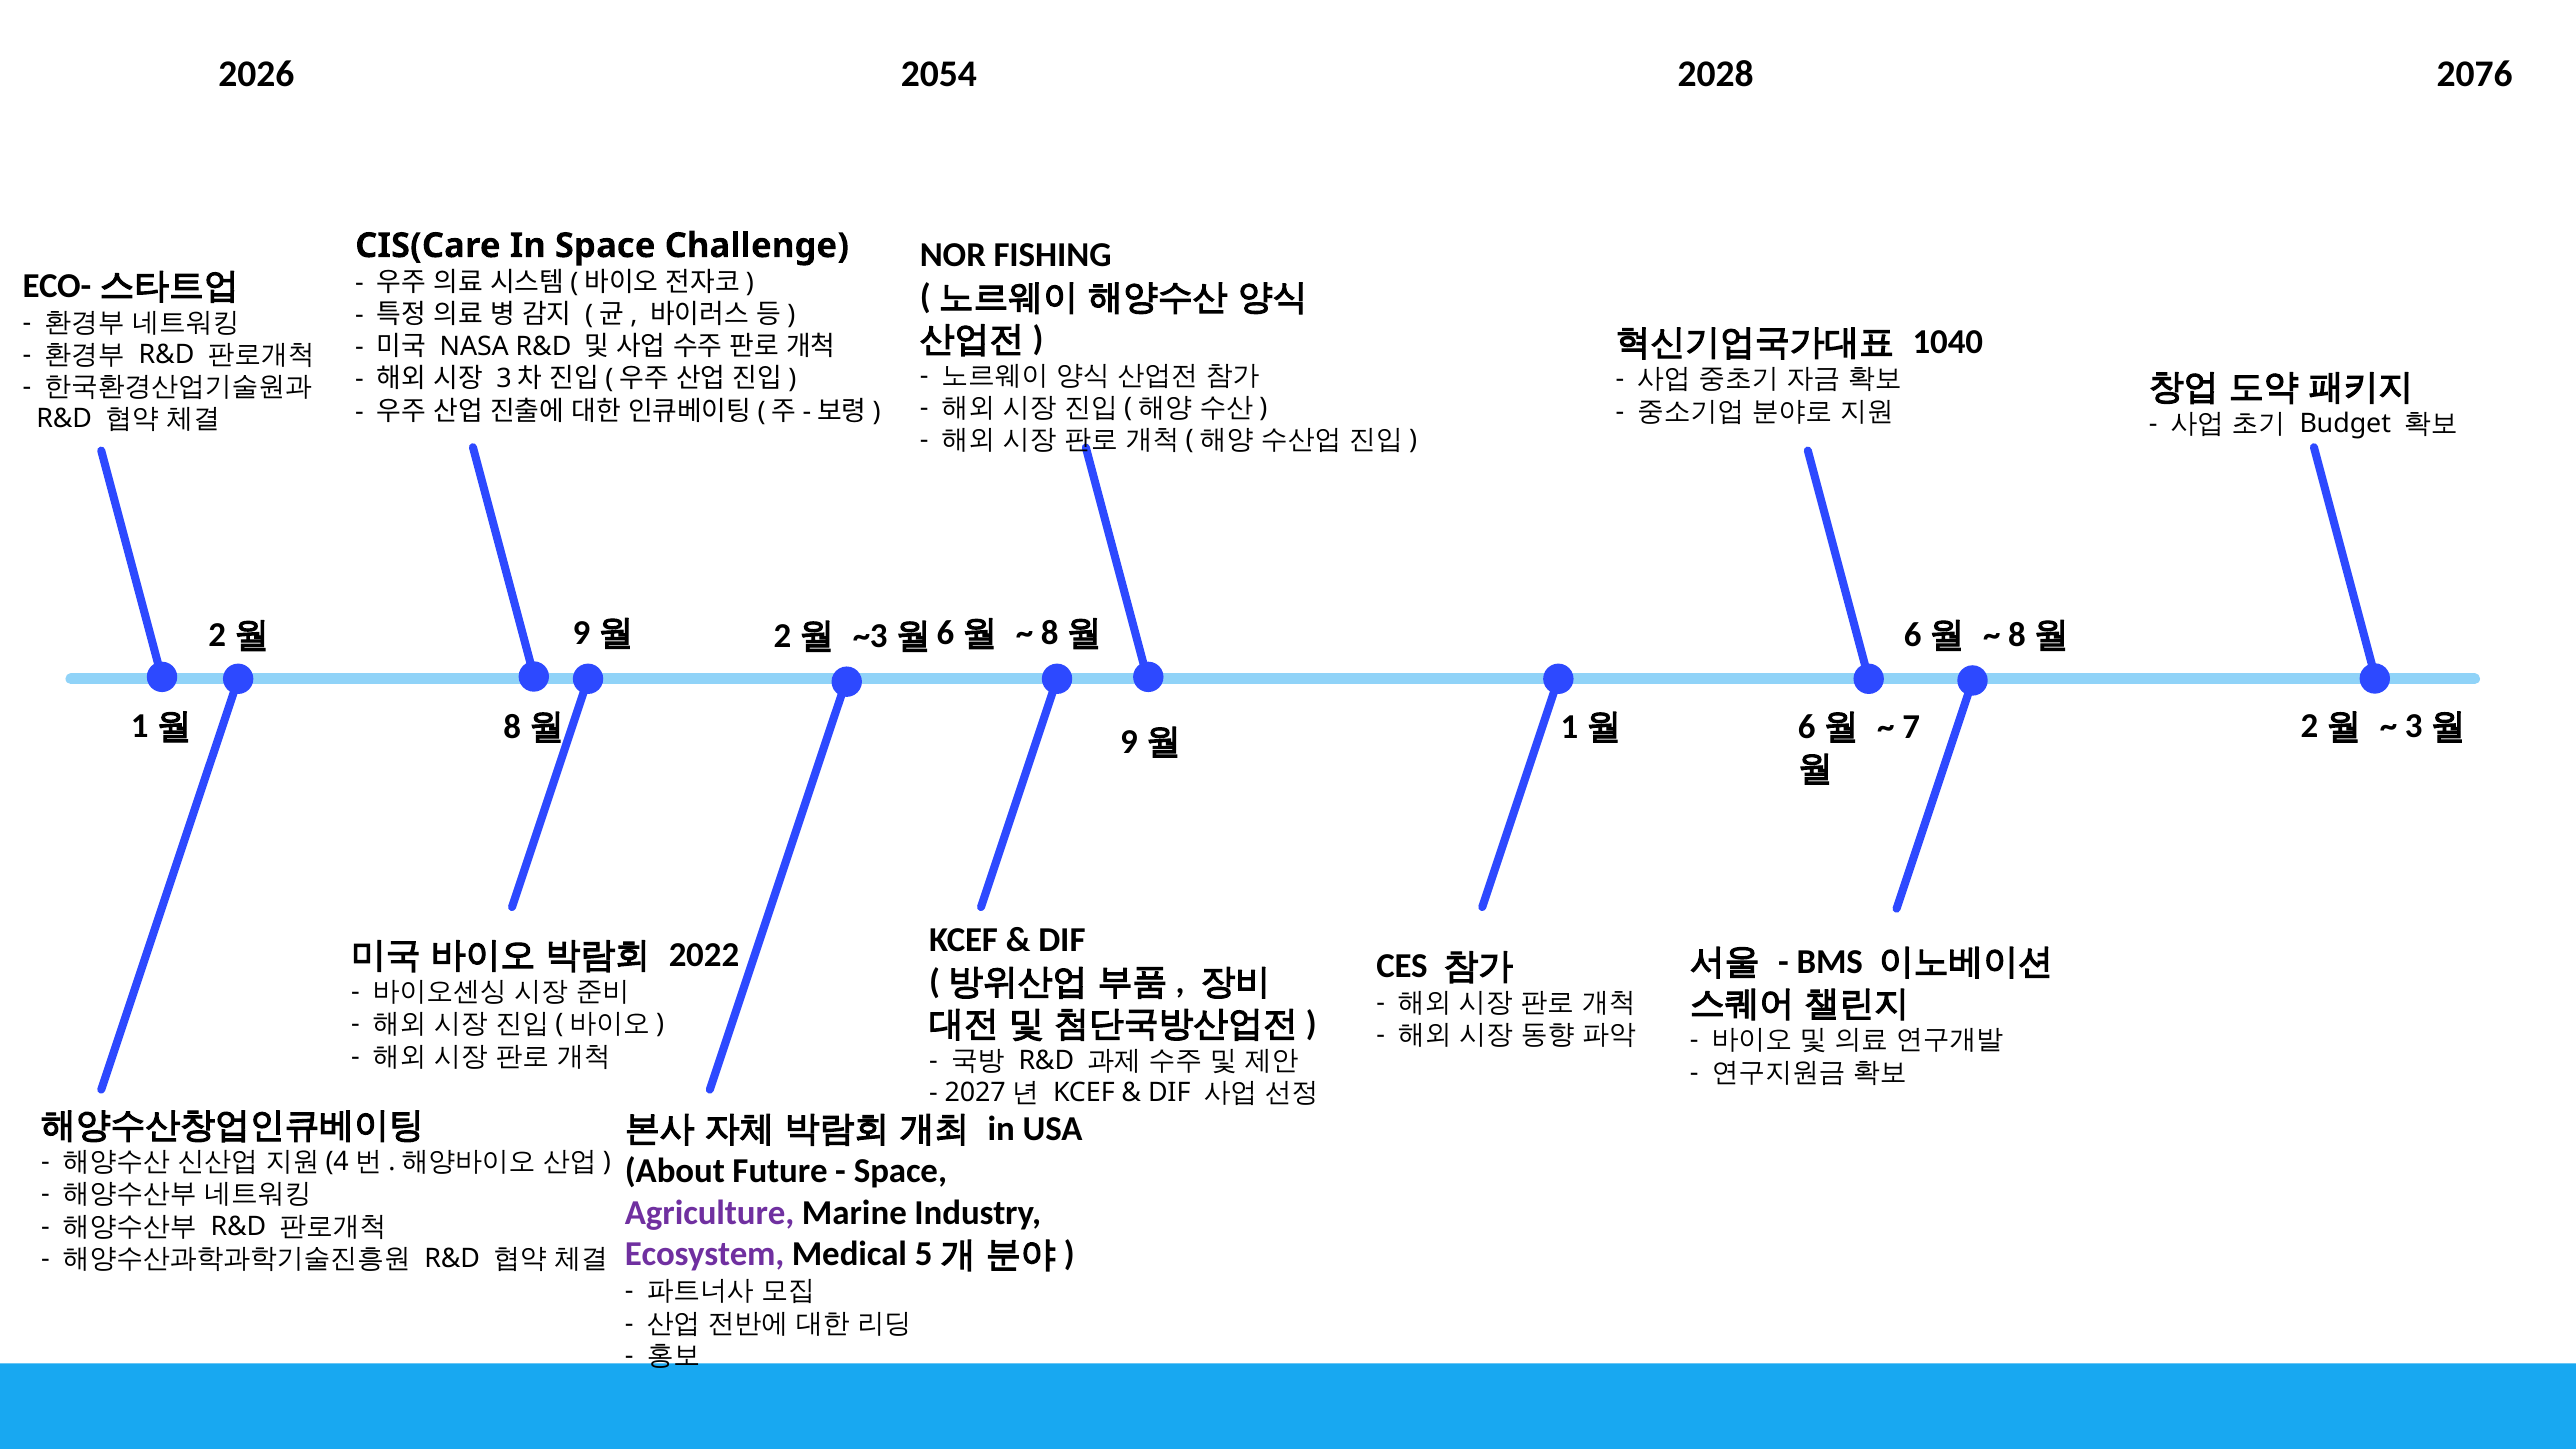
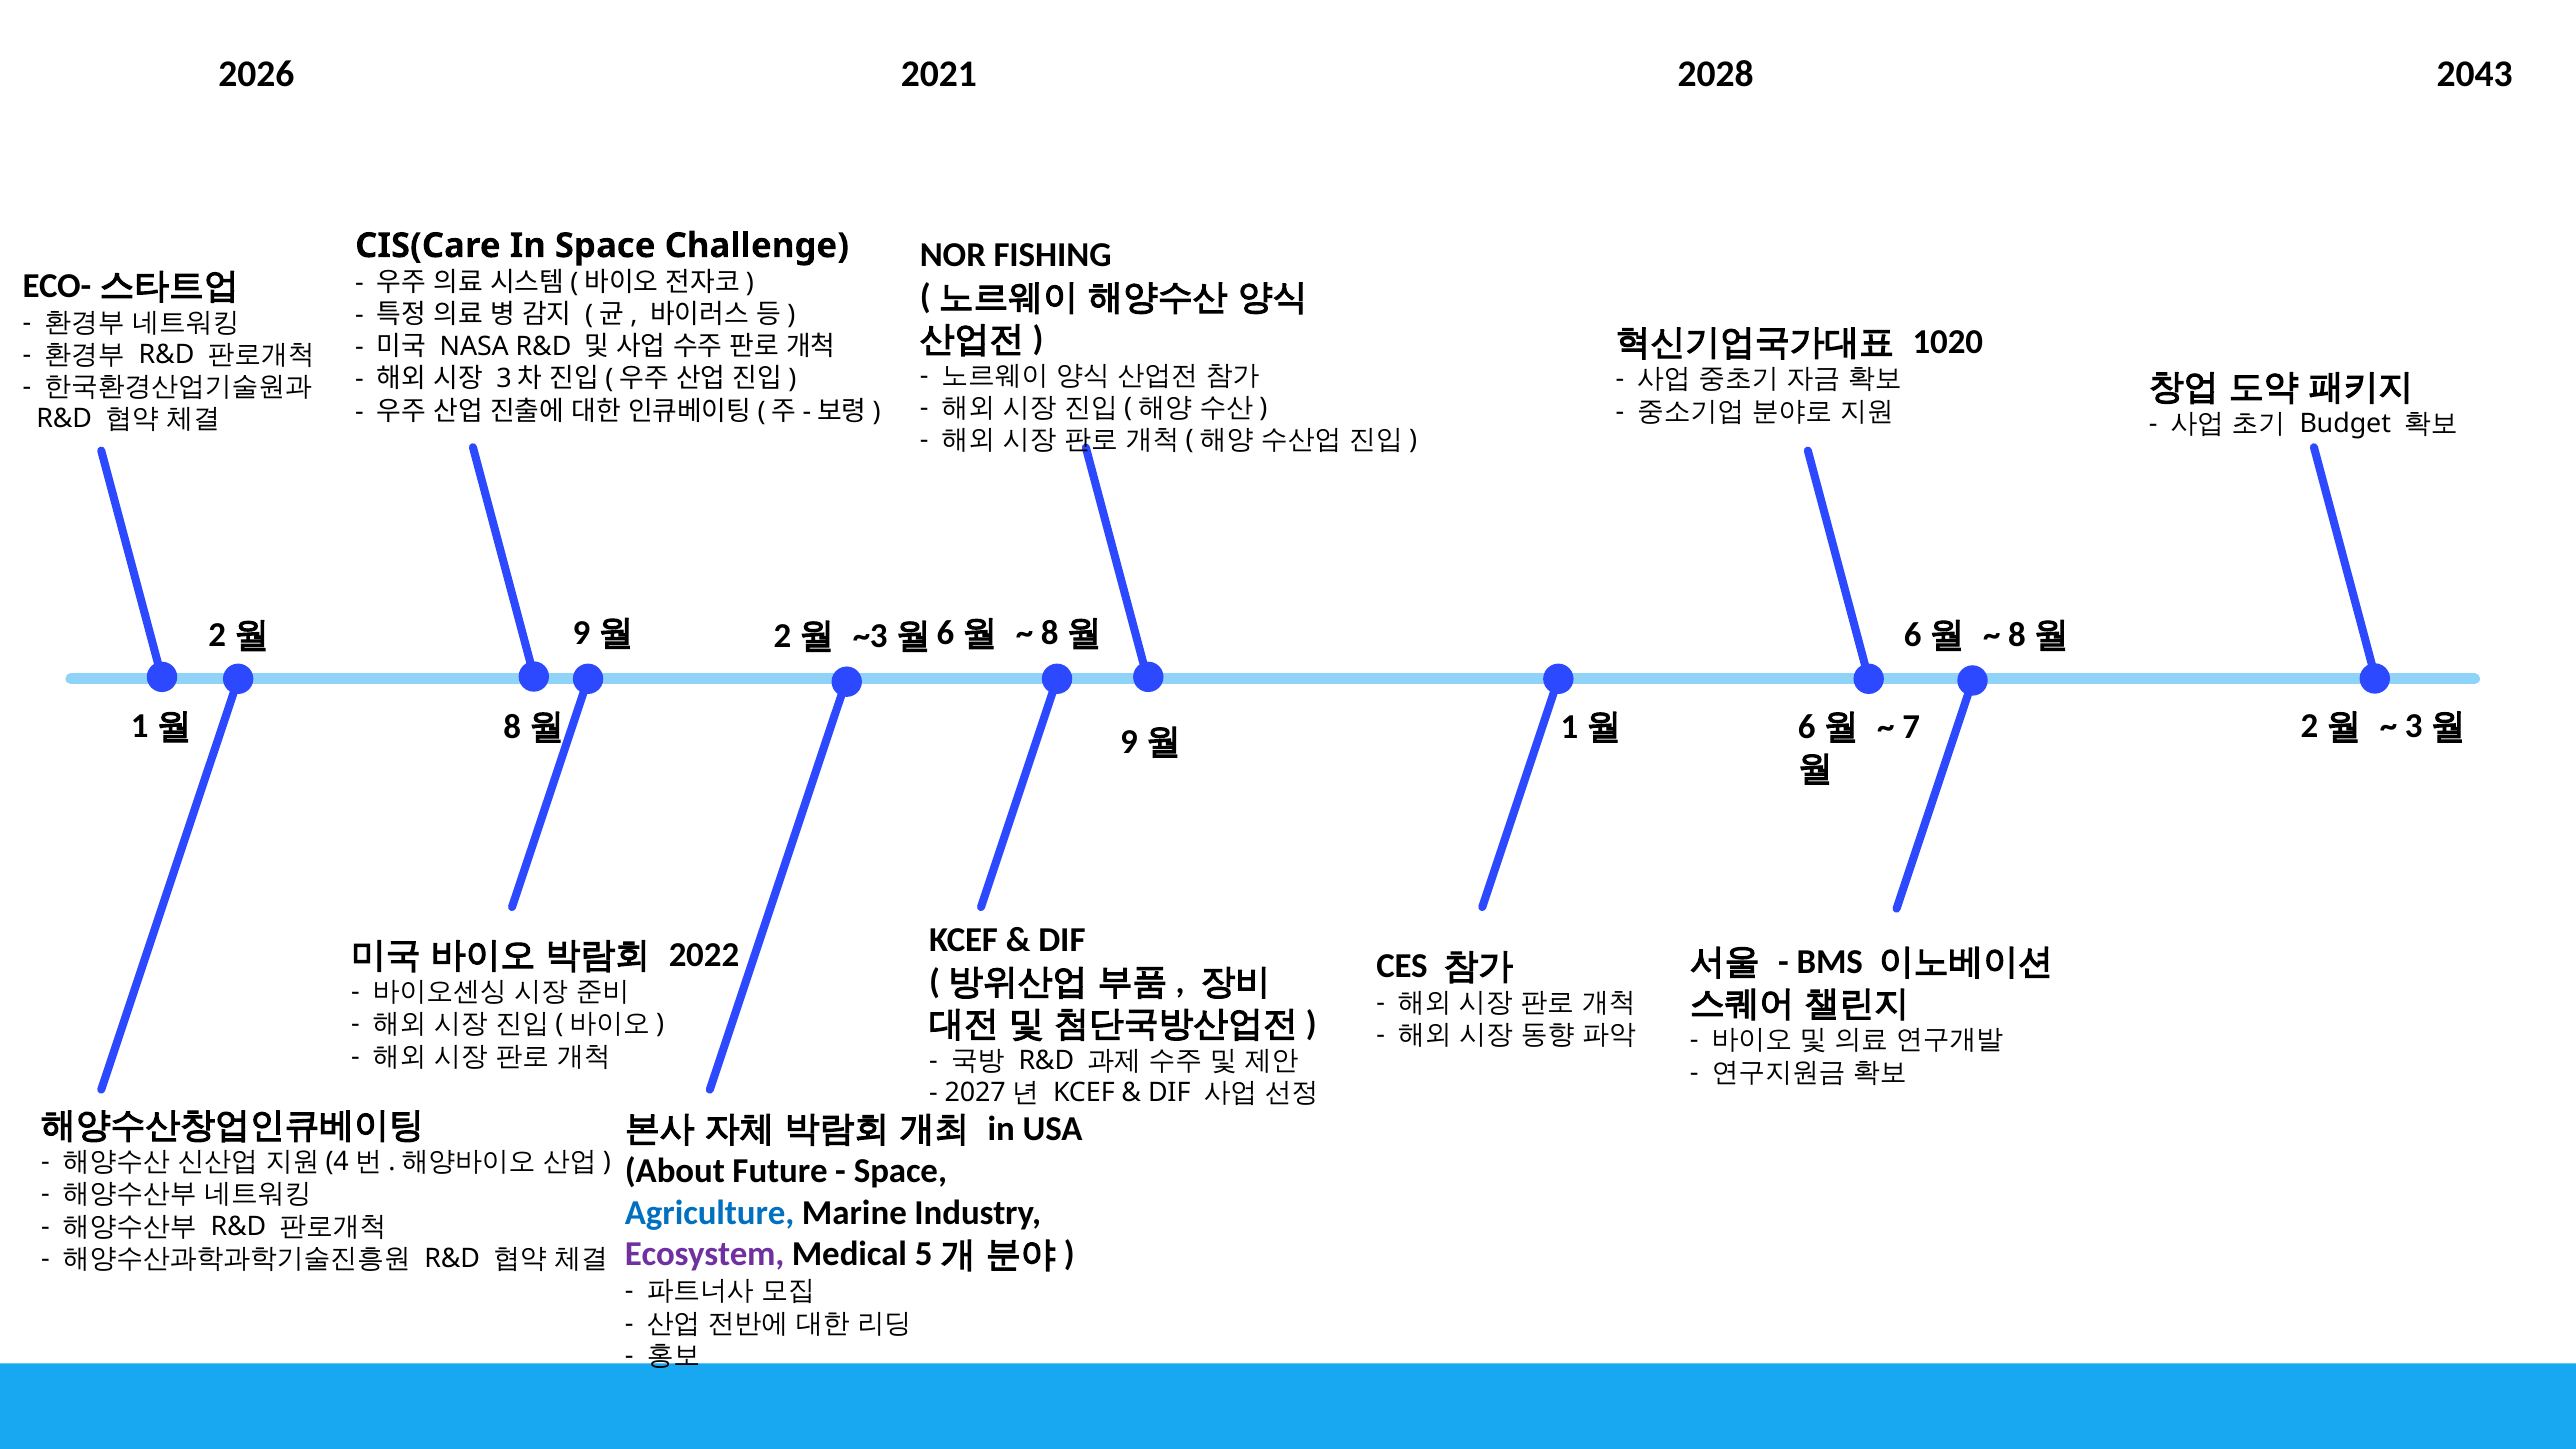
2054: 2054 -> 2021 (939, 75)
2076: 2076 -> 2043 (2475, 75)
1040: 1040 -> 1020 (1948, 342)
Agriculture colour: purple -> blue (710, 1213)
